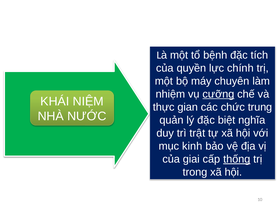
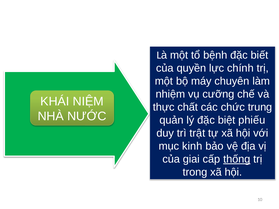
tích: tích -> biết (260, 55)
cưỡng underline: present -> none (218, 94)
gian: gian -> chất (188, 107)
nghĩa: nghĩa -> phiếu (252, 120)
